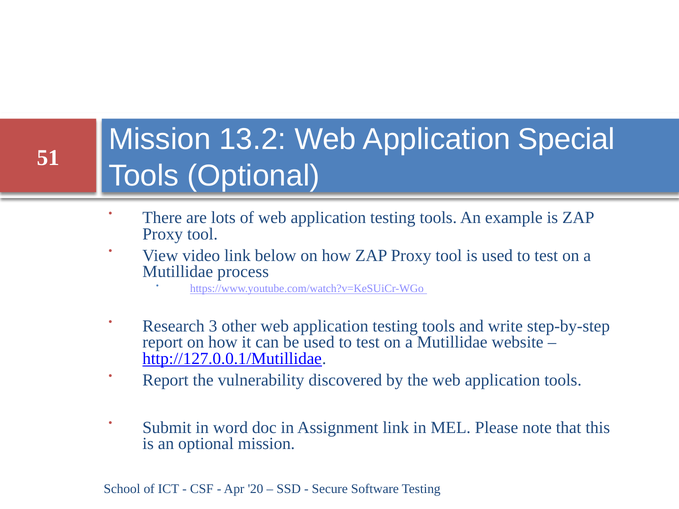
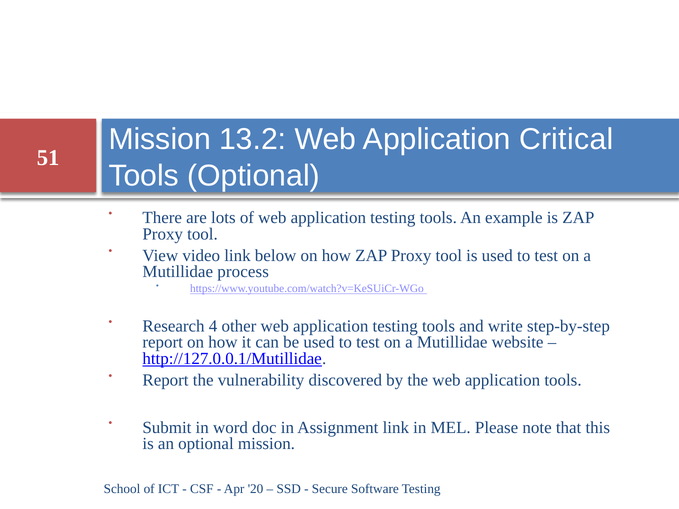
Special: Special -> Critical (566, 140)
3: 3 -> 4 (213, 326)
